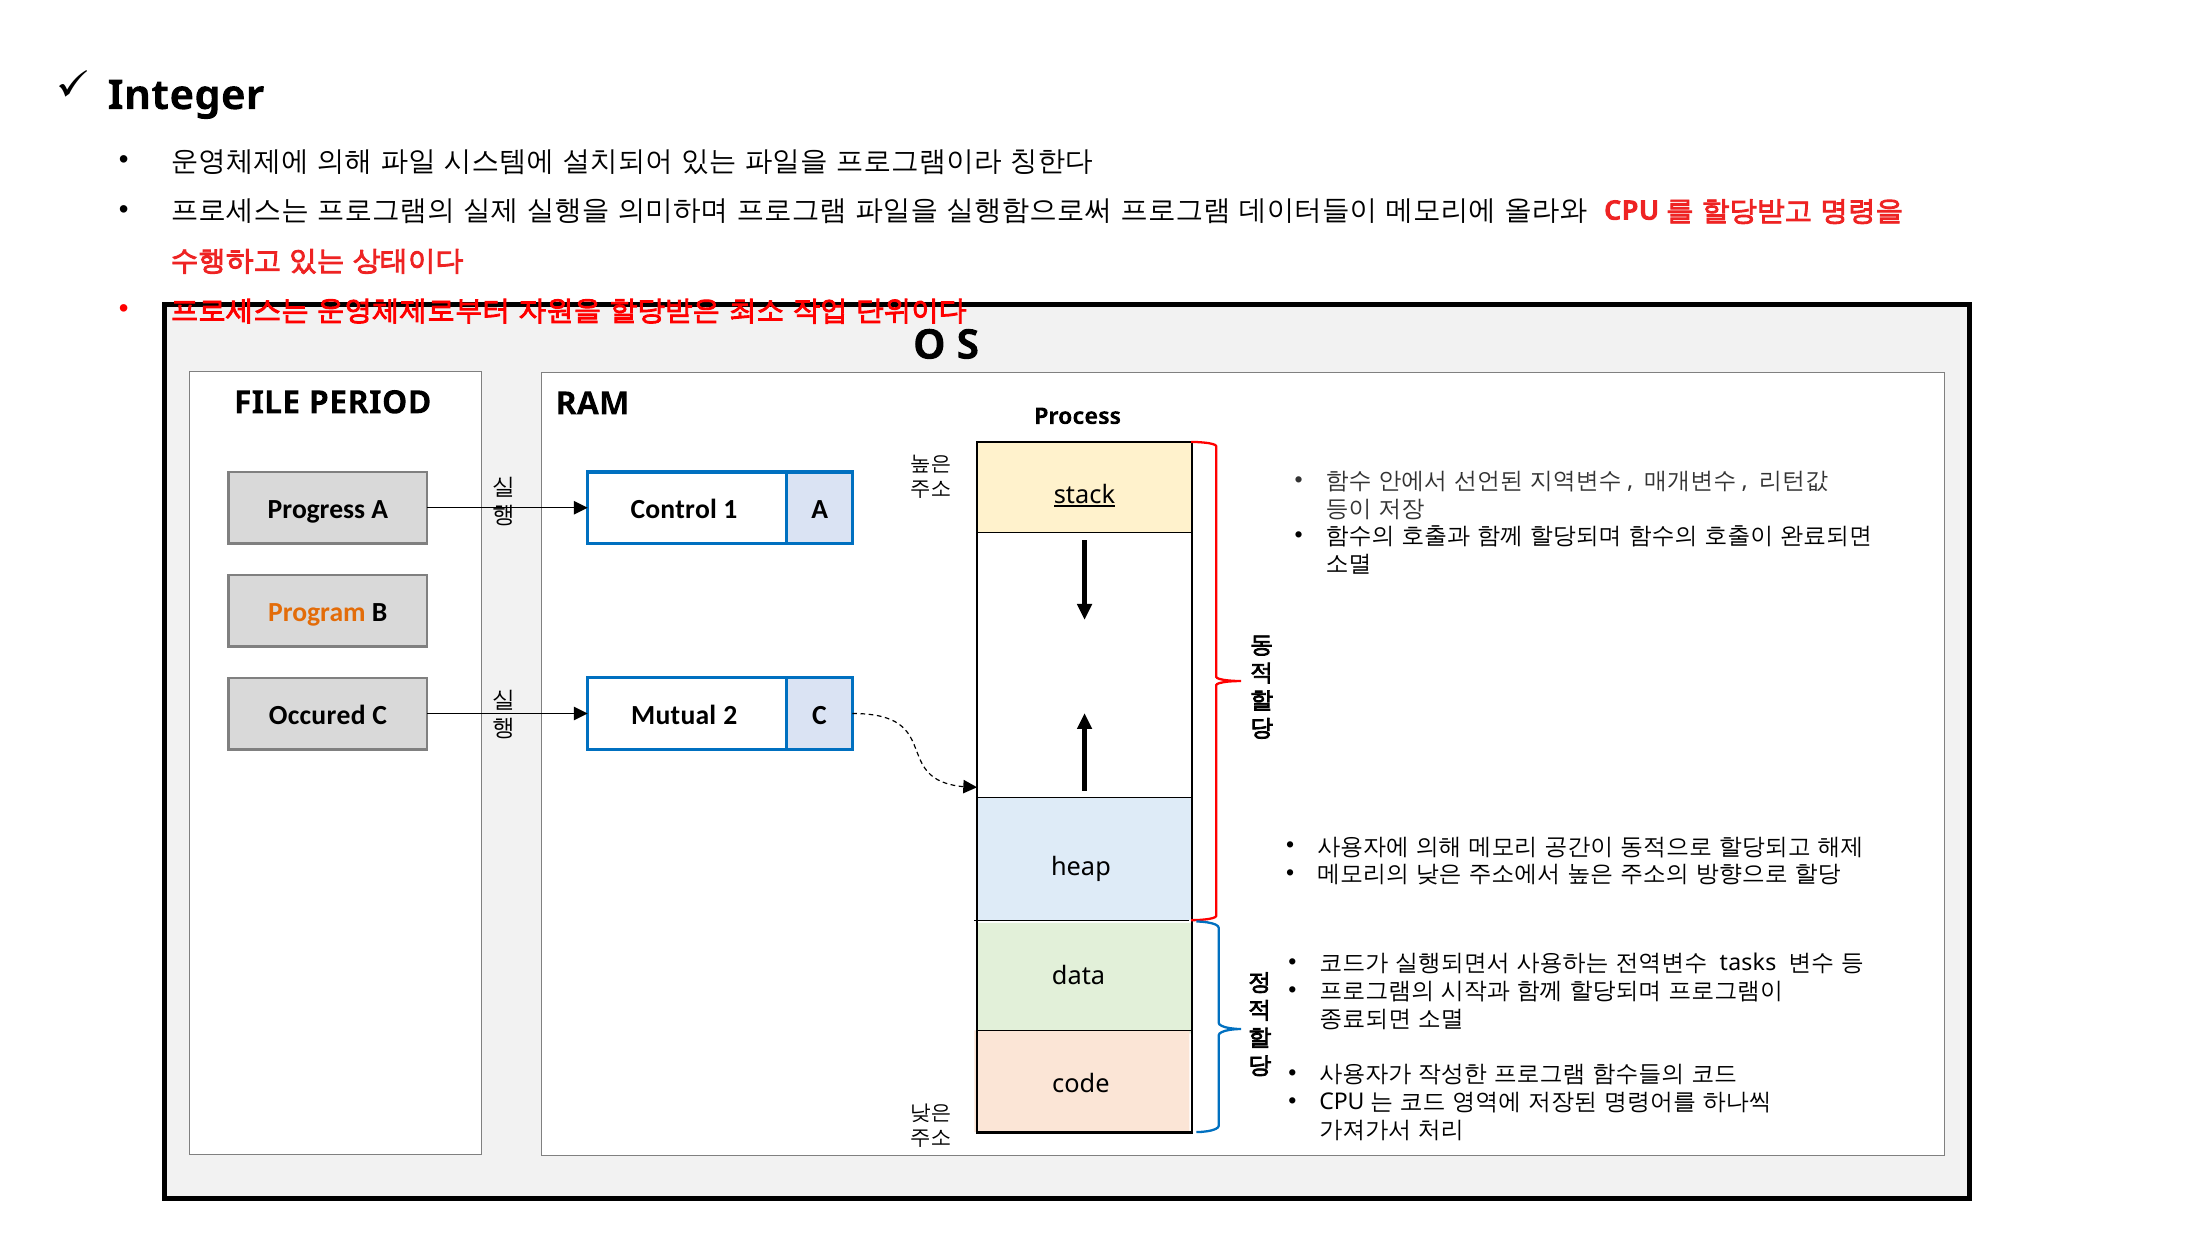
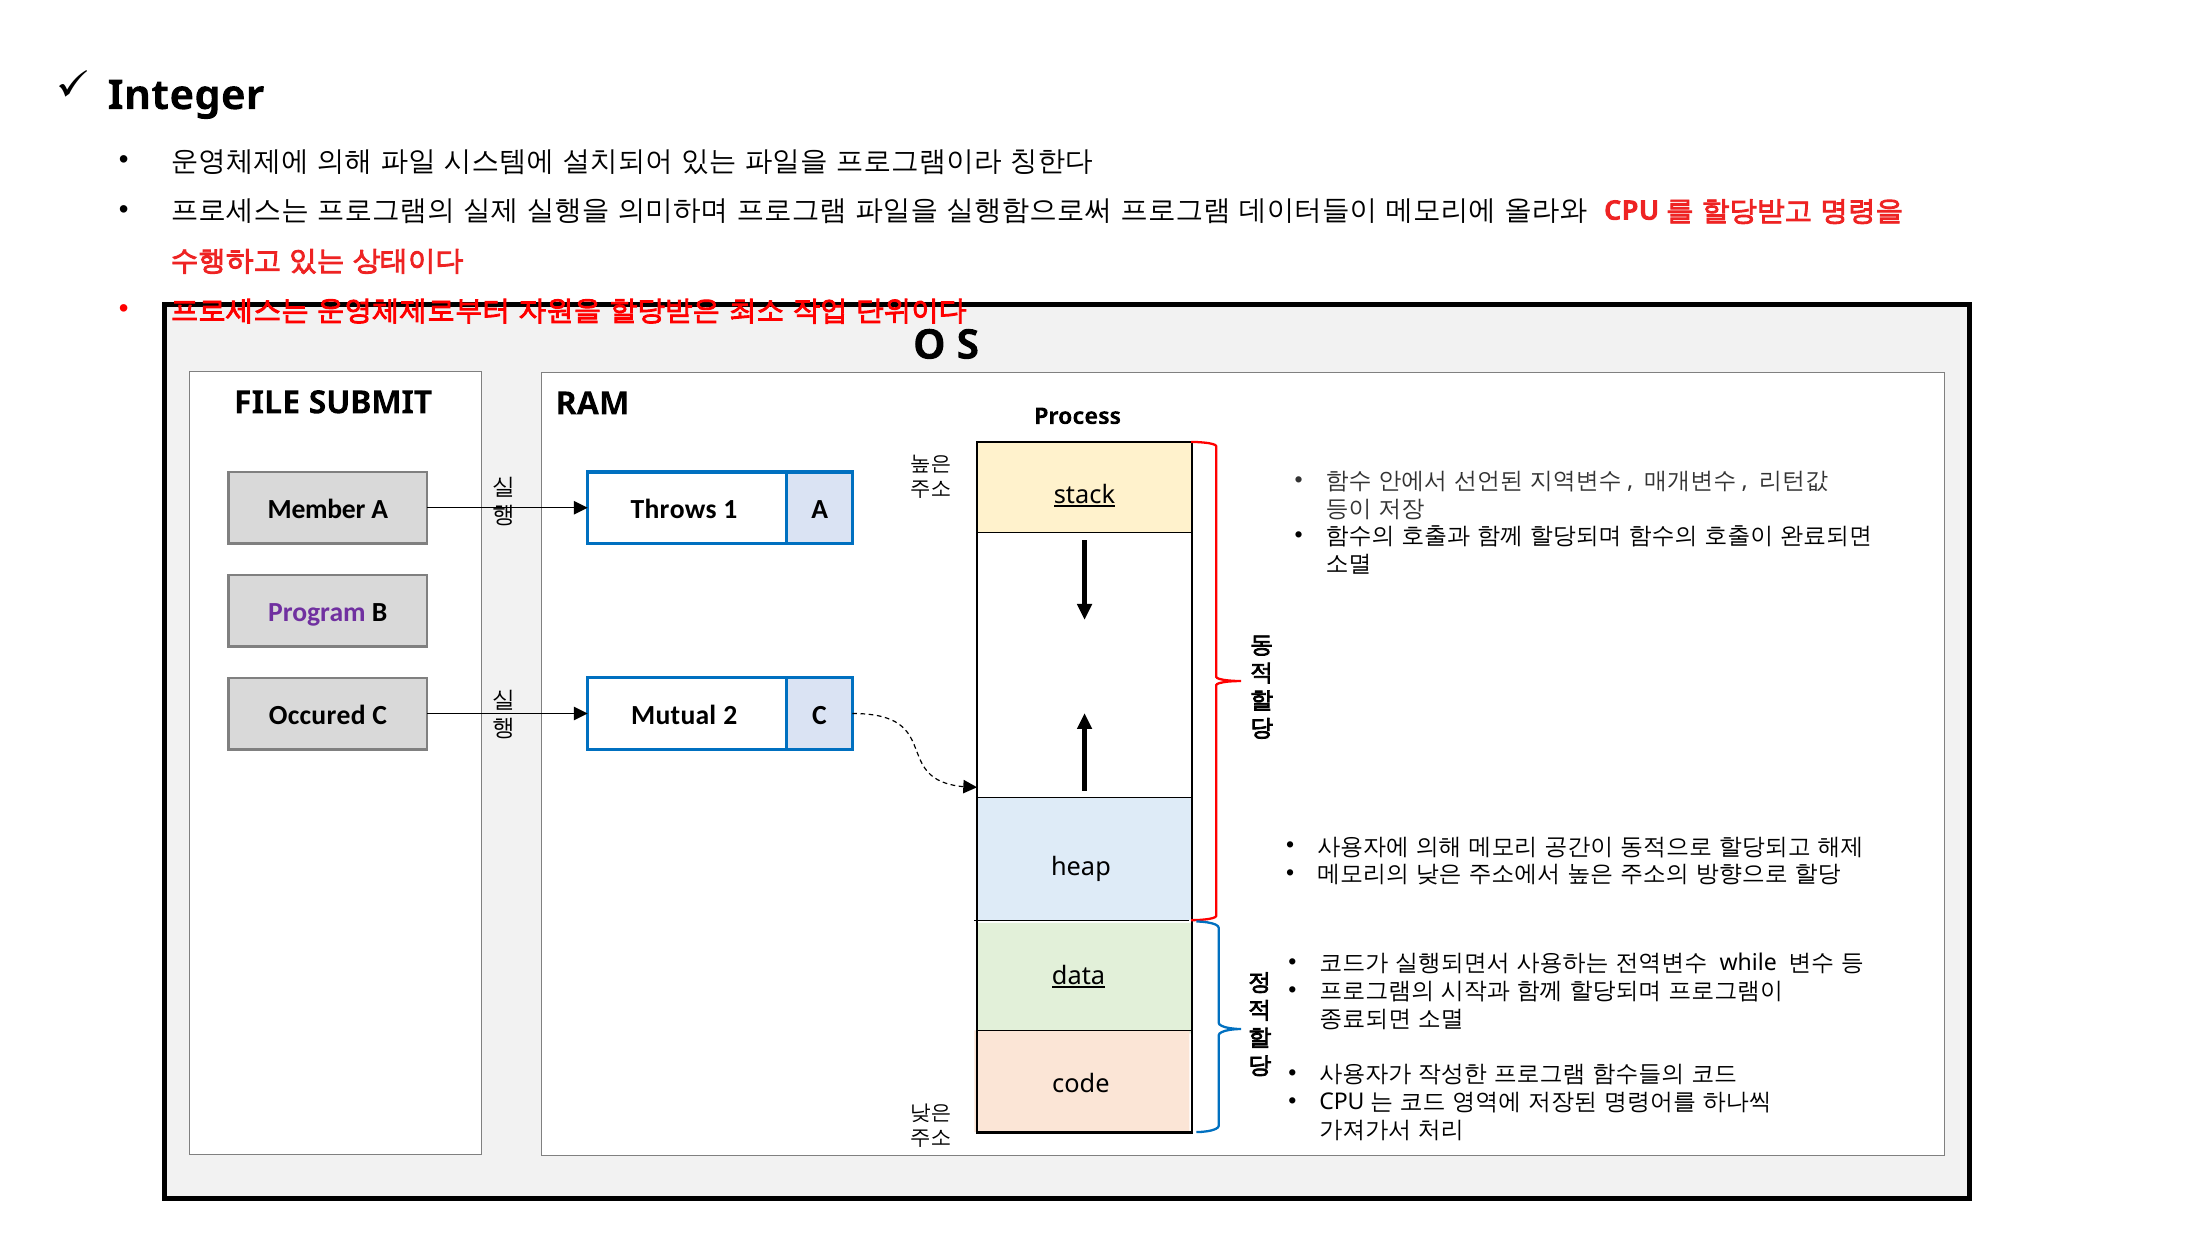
PERIOD: PERIOD -> SUBMIT (370, 403)
Progress: Progress -> Member (317, 510)
Control: Control -> Throws (674, 510)
Program colour: orange -> purple (317, 613)
tasks: tasks -> while (1748, 963)
data underline: none -> present (1079, 976)
